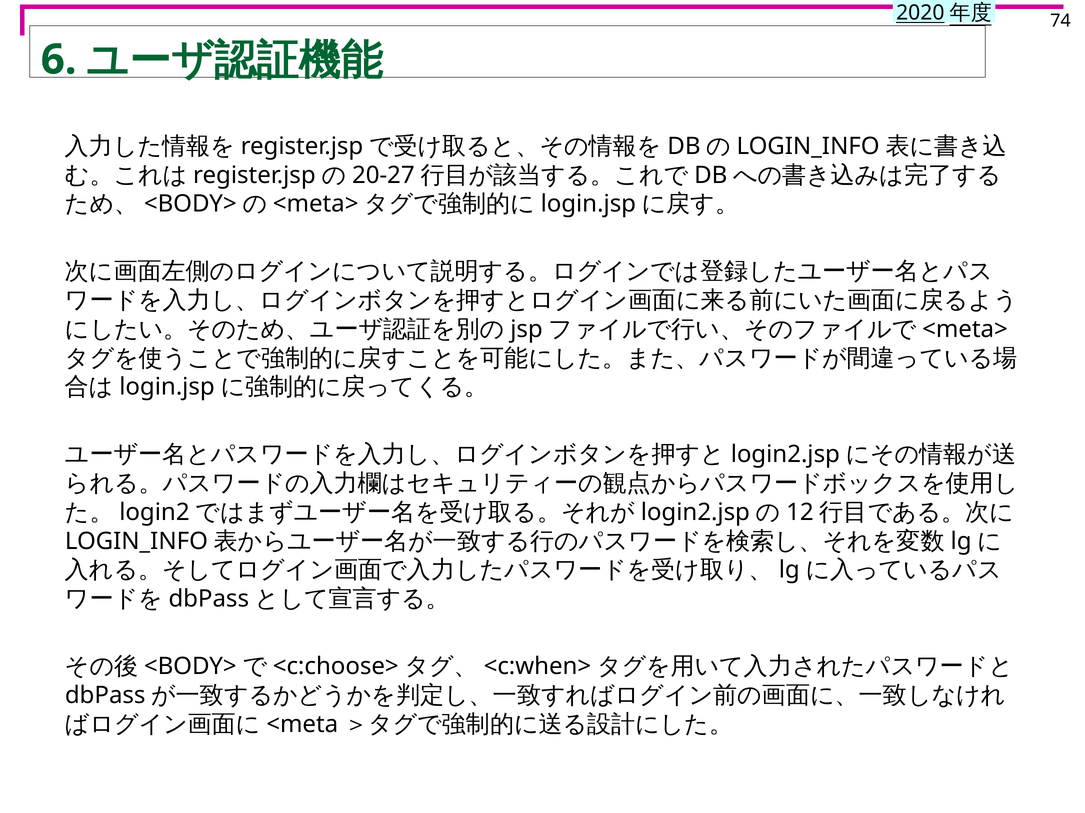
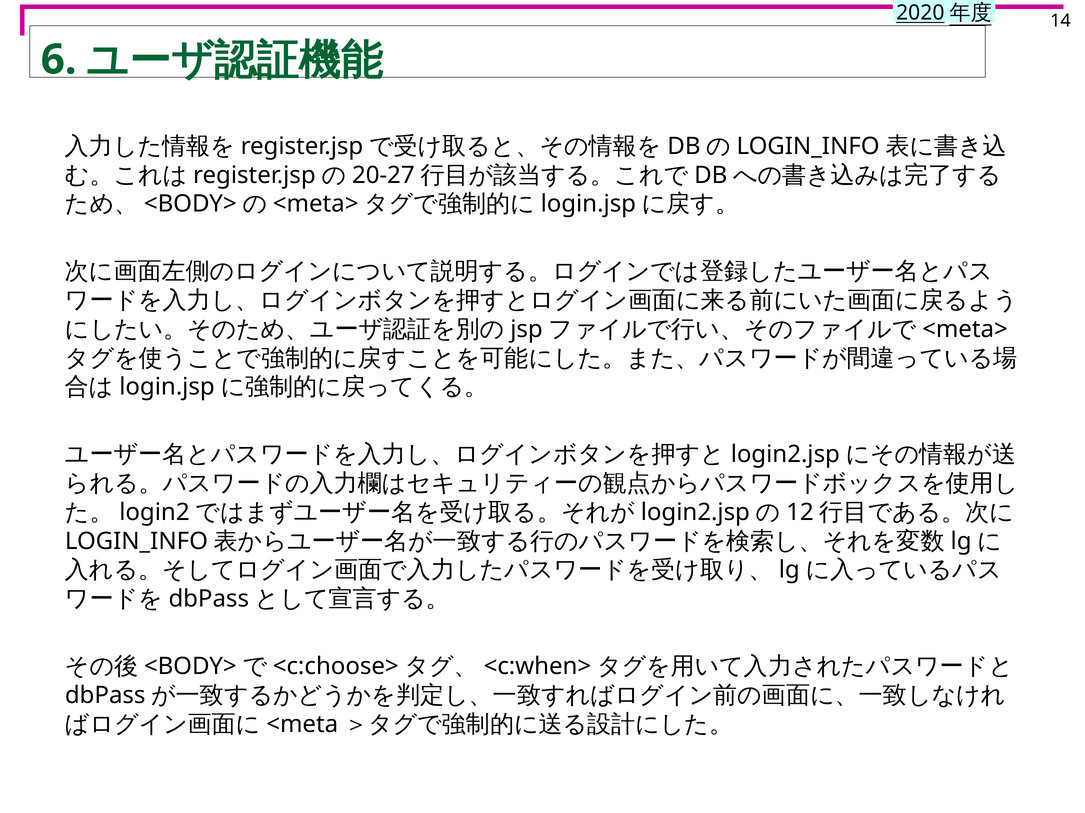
74: 74 -> 14 (1060, 21)
